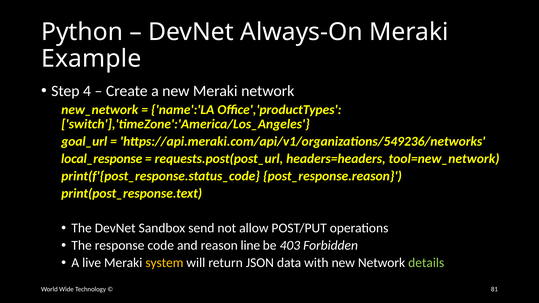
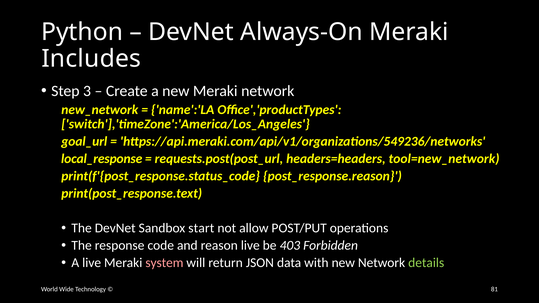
Example: Example -> Includes (91, 59)
4: 4 -> 3 (87, 91)
send: send -> start (201, 228)
reason line: line -> live (250, 246)
system colour: yellow -> pink (164, 263)
